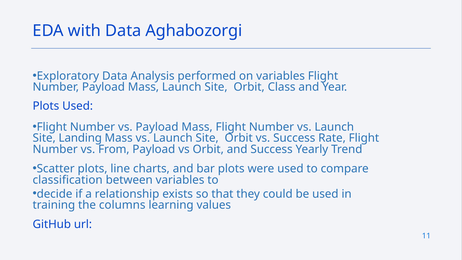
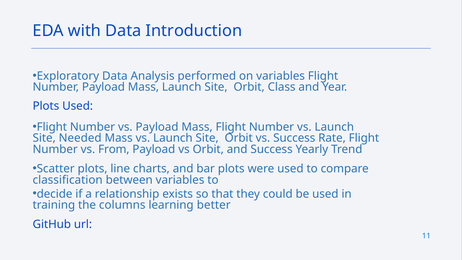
Aghabozorgi: Aghabozorgi -> Introduction (194, 31)
Landing: Landing -> Needed (80, 138)
values: values -> better (214, 205)
